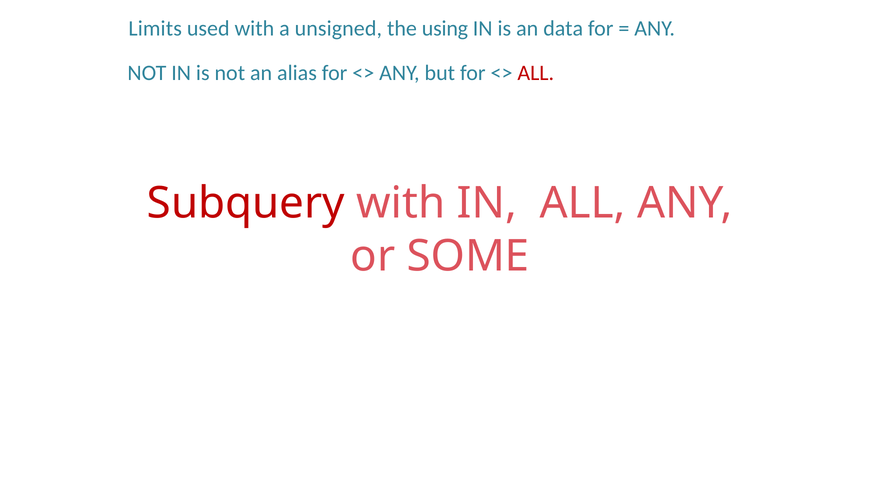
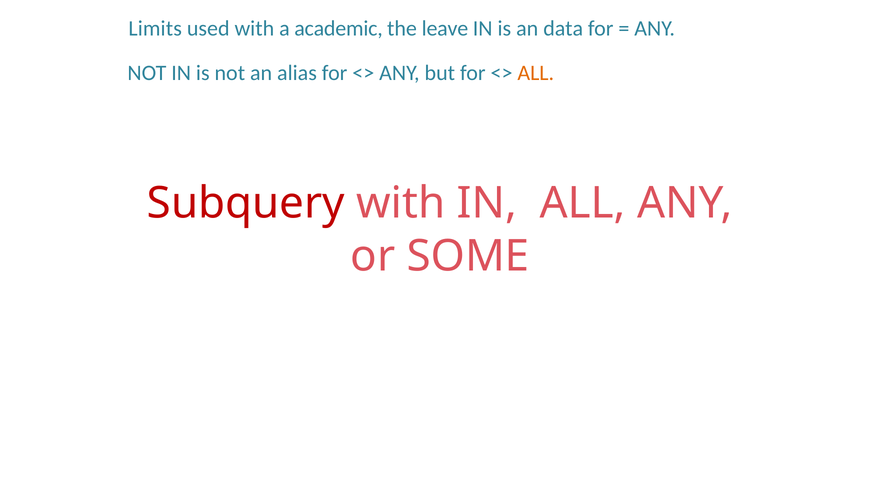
unsigned: unsigned -> academic (339, 29)
using: using -> leave (445, 29)
ALL colour: red -> orange (536, 73)
